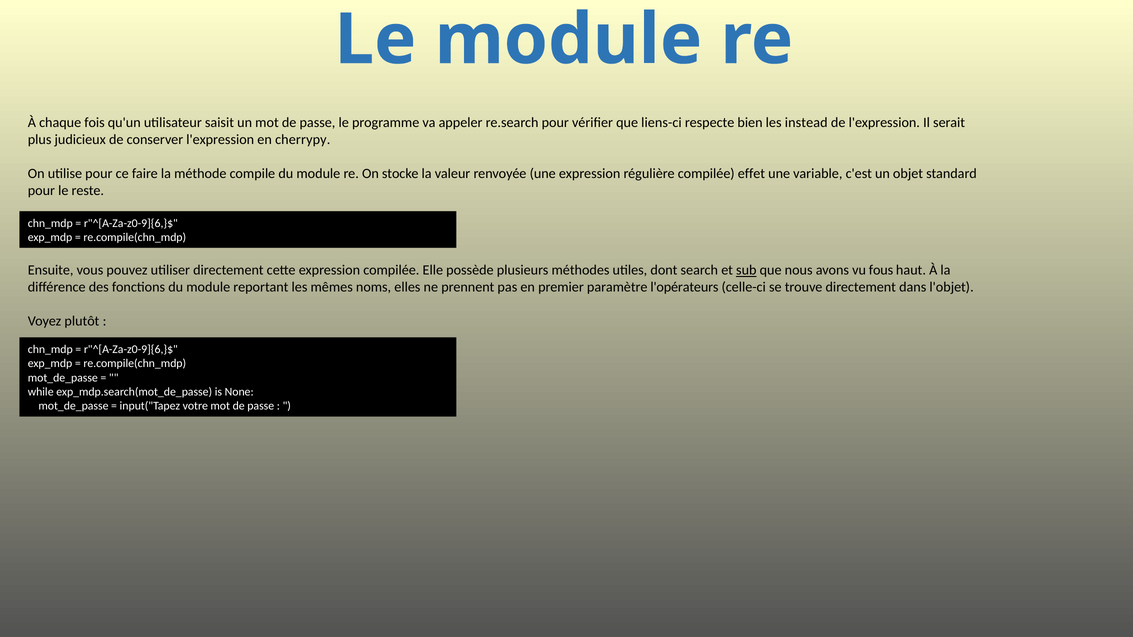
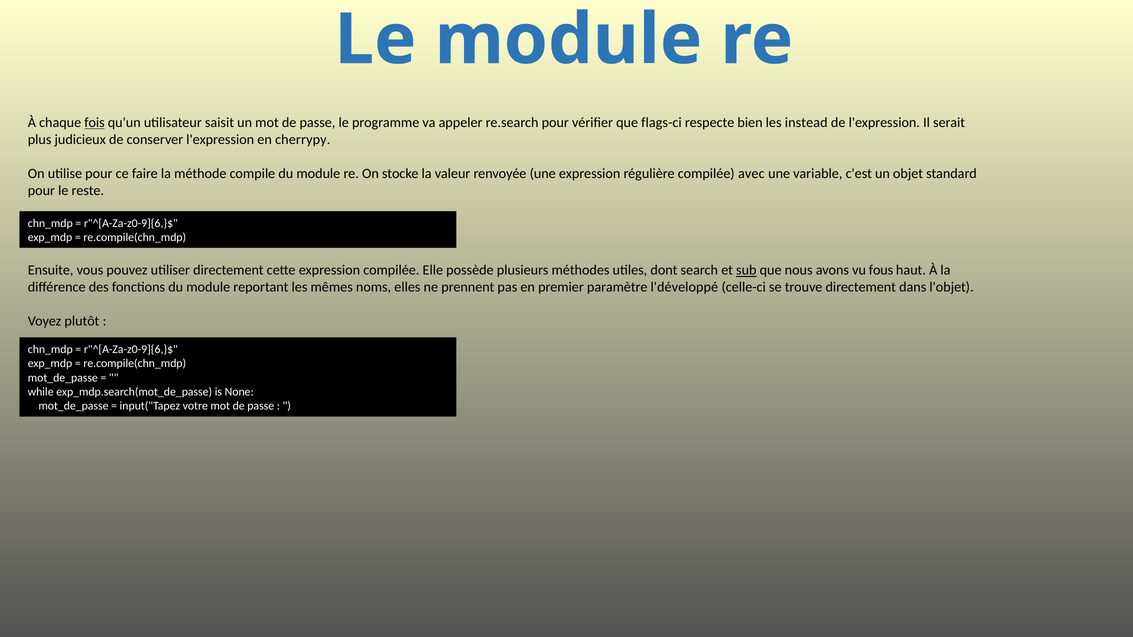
fois underline: none -> present (95, 123)
liens-ci: liens-ci -> flags-ci (661, 123)
effet: effet -> avec (751, 174)
l'opérateurs: l'opérateurs -> l'développé (684, 287)
